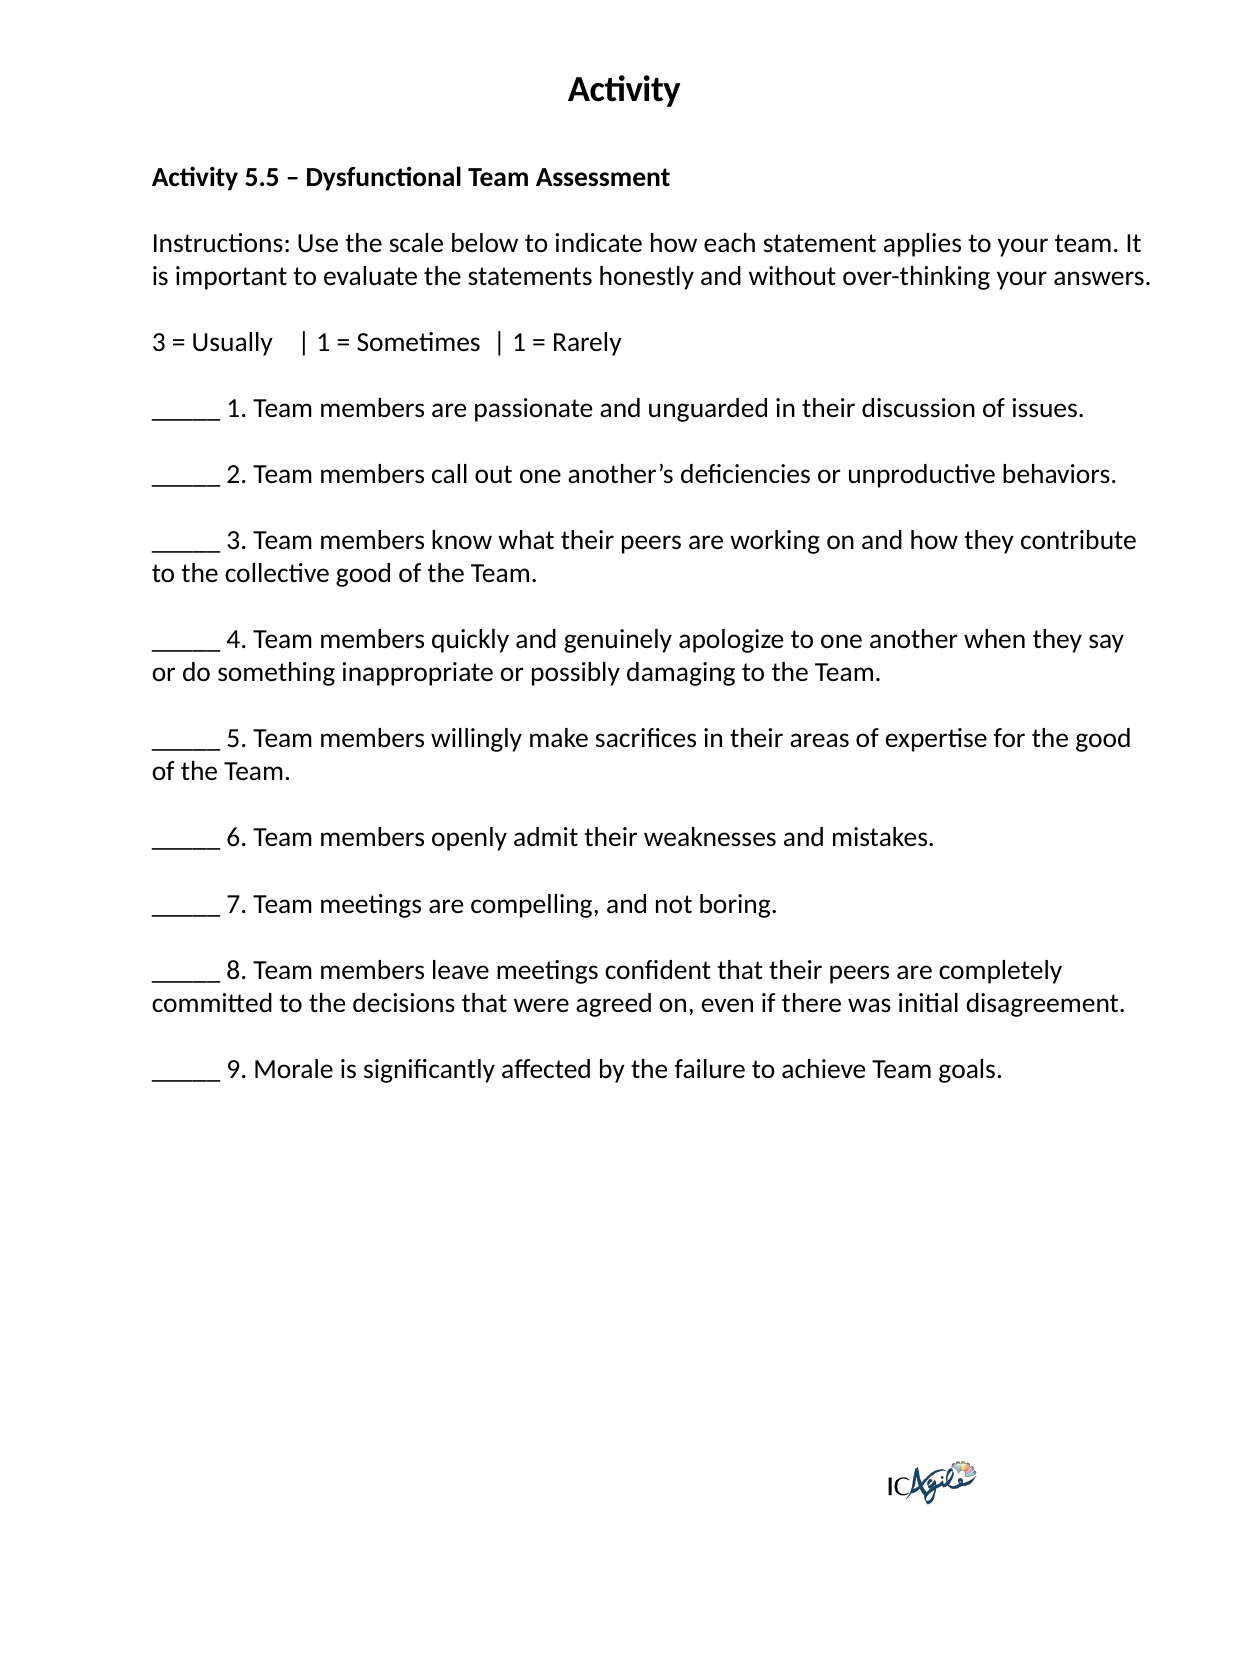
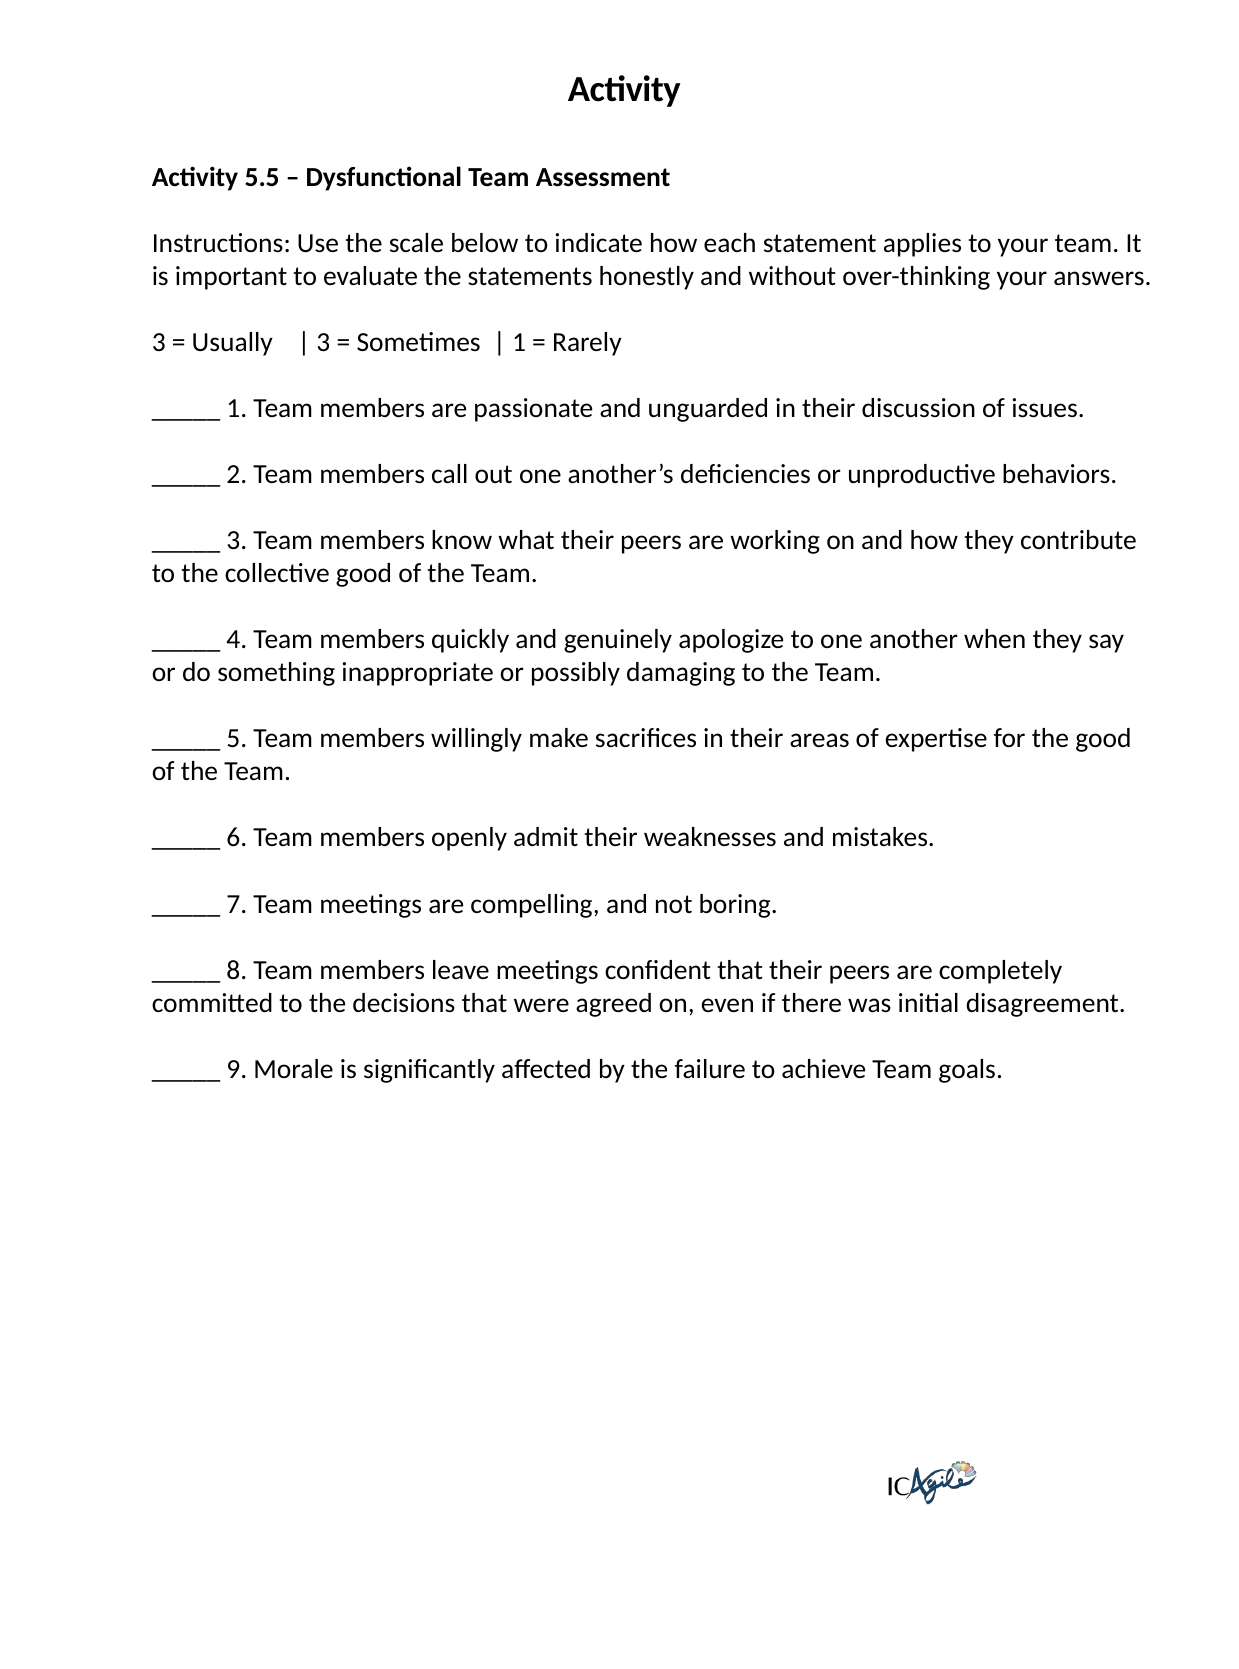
1: 1 -> 3 (323, 342)
